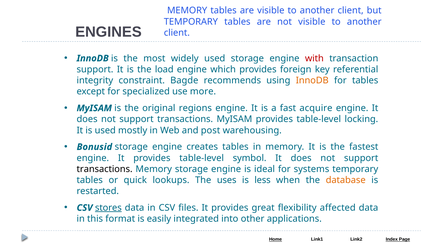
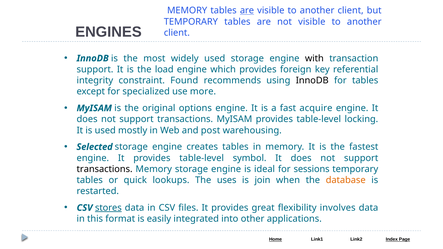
are underline: none -> present (247, 11)
with colour: red -> black (314, 58)
Bagde: Bagde -> Found (184, 81)
InnoDB colour: orange -> black (312, 81)
regions: regions -> options (195, 108)
Bonusid: Bonusid -> Selected (95, 147)
systems: systems -> sessions (312, 169)
less: less -> join (263, 180)
affected: affected -> involves (338, 208)
